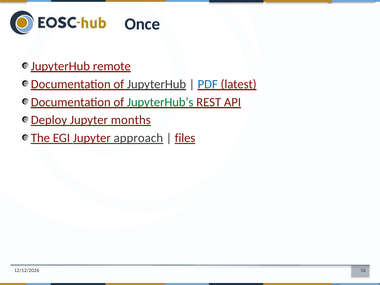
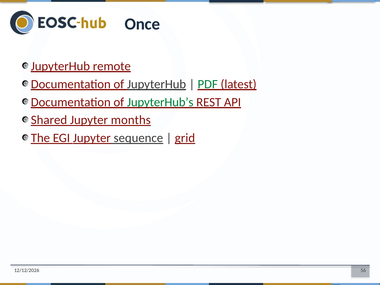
PDF colour: blue -> green (208, 84)
Deploy: Deploy -> Shared (49, 120)
approach: approach -> sequence (138, 138)
files: files -> grid (185, 138)
